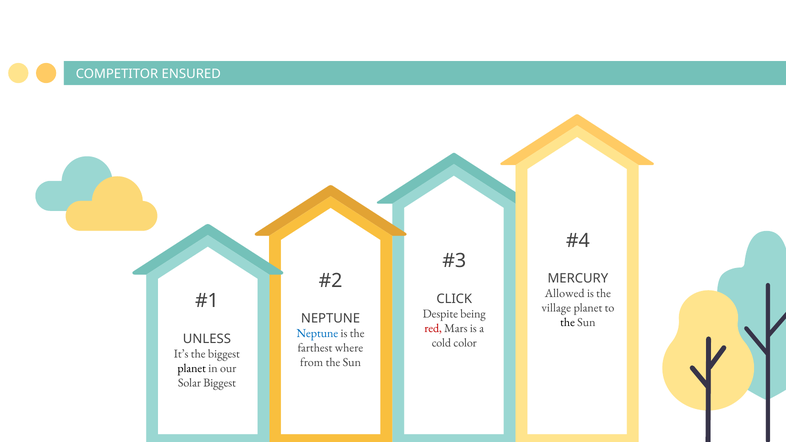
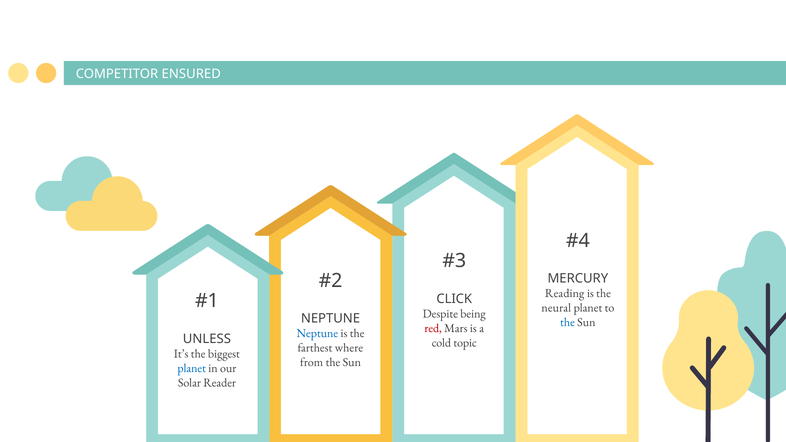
Allowed: Allowed -> Reading (565, 293)
village: village -> neural (556, 308)
the colour: black -> blue (568, 322)
color: color -> topic (465, 343)
planet colour: black -> blue (192, 368)
Solar Biggest: Biggest -> Reader (220, 383)
